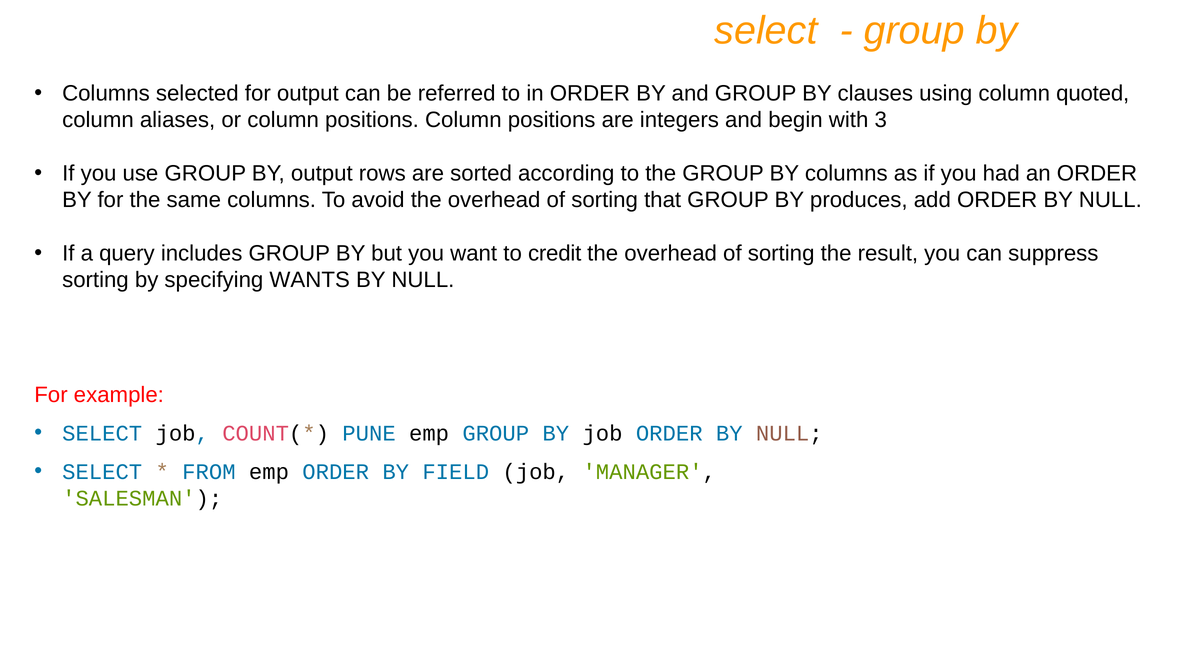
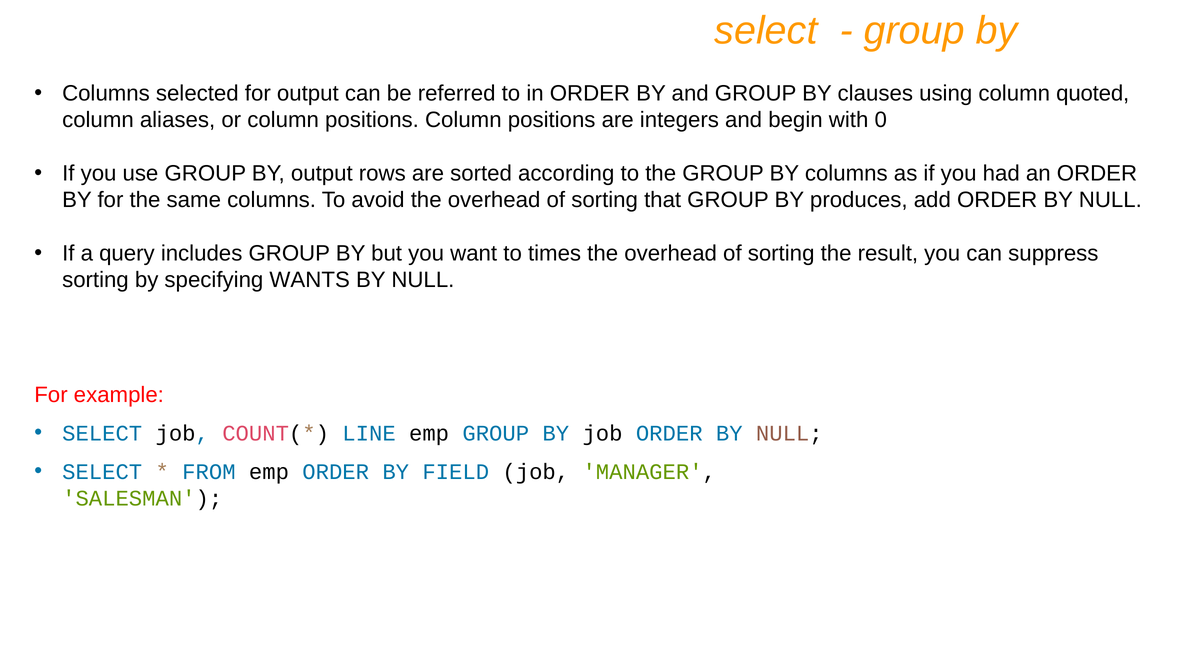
3: 3 -> 0 (881, 120)
credit: credit -> times (555, 253)
PUNE: PUNE -> LINE (369, 433)
